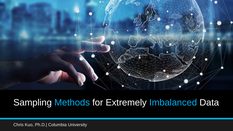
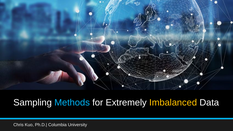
Imbalanced colour: light blue -> yellow (173, 103)
